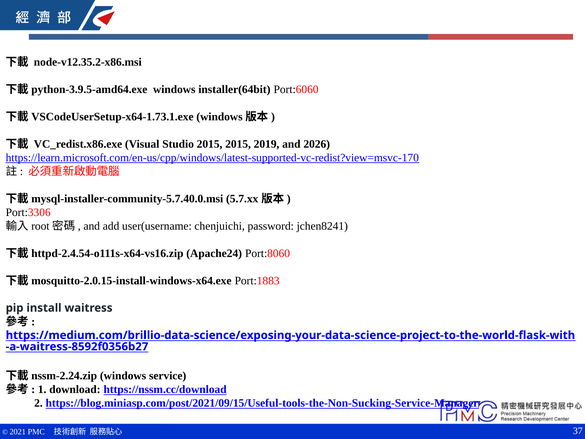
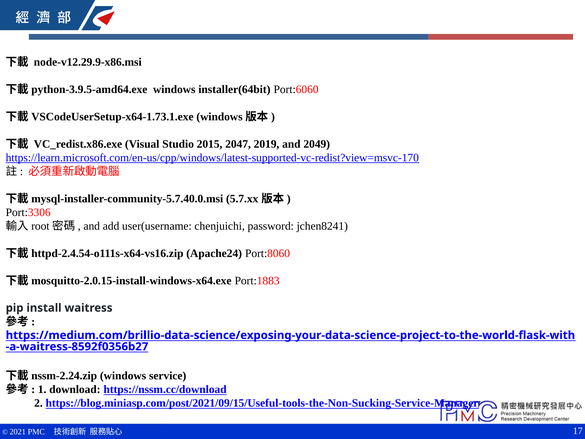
node-v12.35.2-x86.msi: node-v12.35.2-x86.msi -> node-v12.29.9-x86.msi (88, 62)
2015 2015: 2015 -> 2047 (238, 144)
2026: 2026 -> 2049 (317, 144)
37: 37 -> 17 (578, 431)
